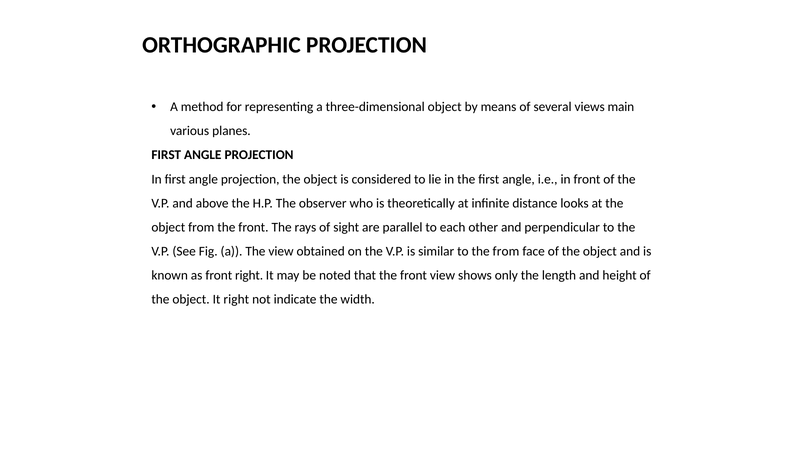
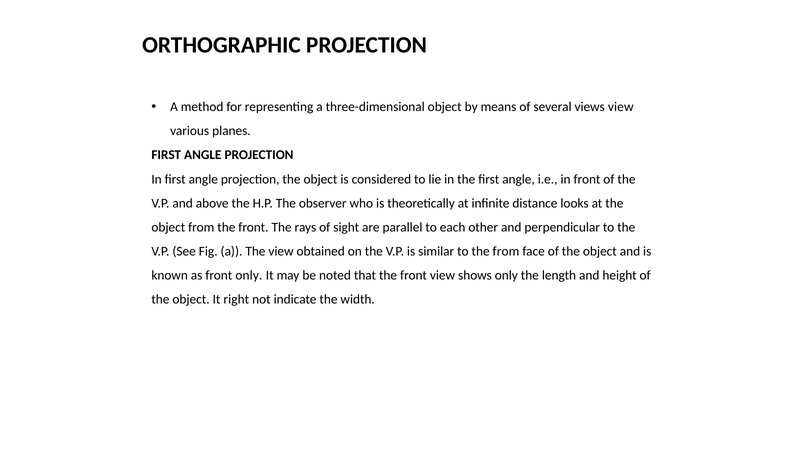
views main: main -> view (621, 107)
front right: right -> only (249, 275)
